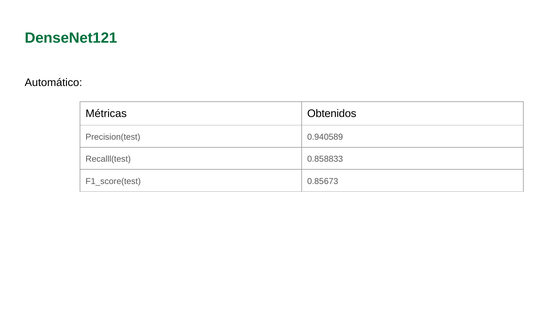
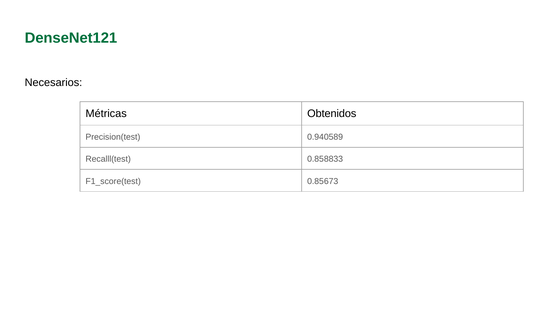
Automático: Automático -> Necesarios (53, 83)
